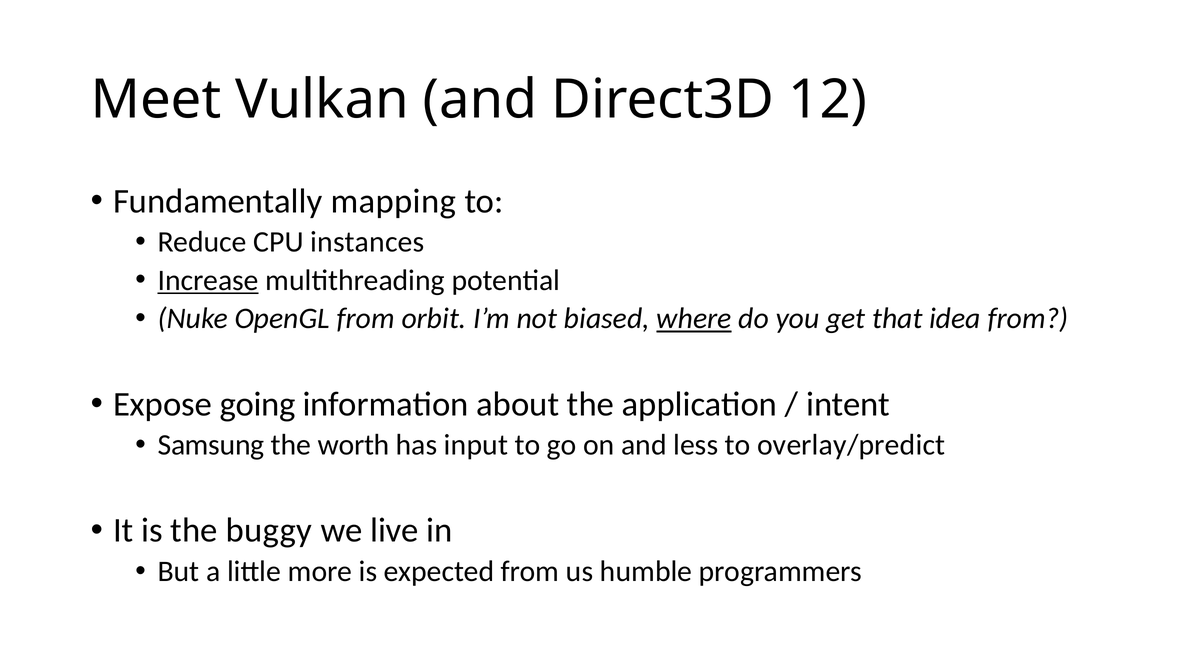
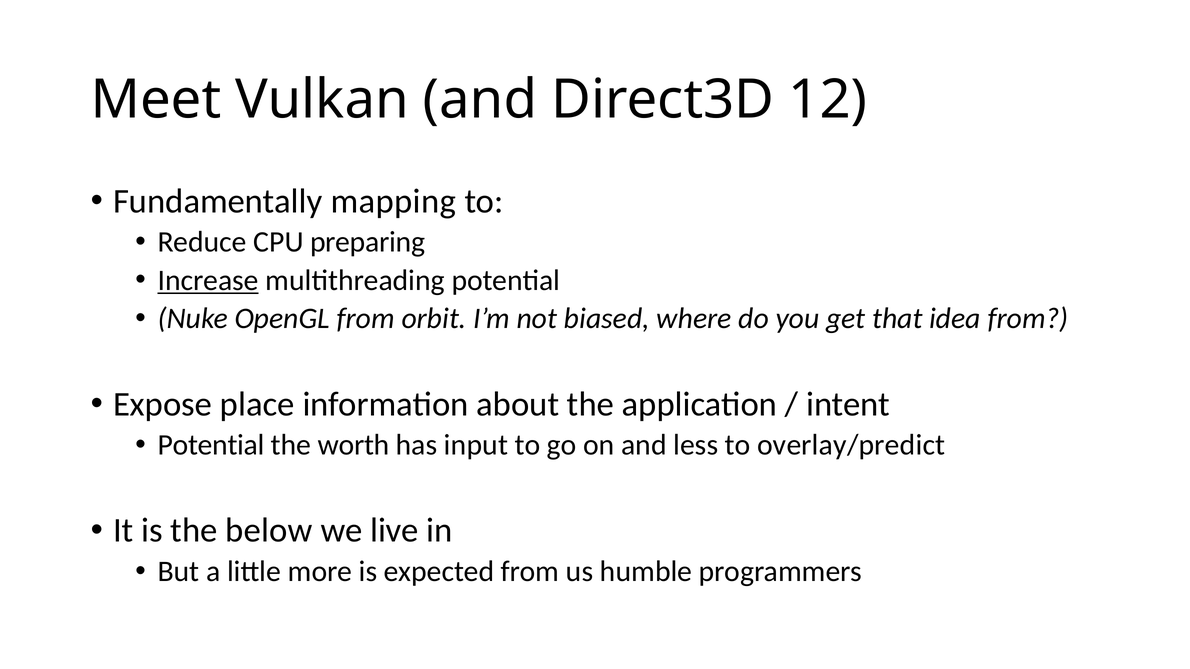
instances: instances -> preparing (368, 242)
where underline: present -> none (694, 319)
going: going -> place (257, 404)
Samsung: Samsung -> Potential (211, 445)
buggy: buggy -> below (269, 531)
